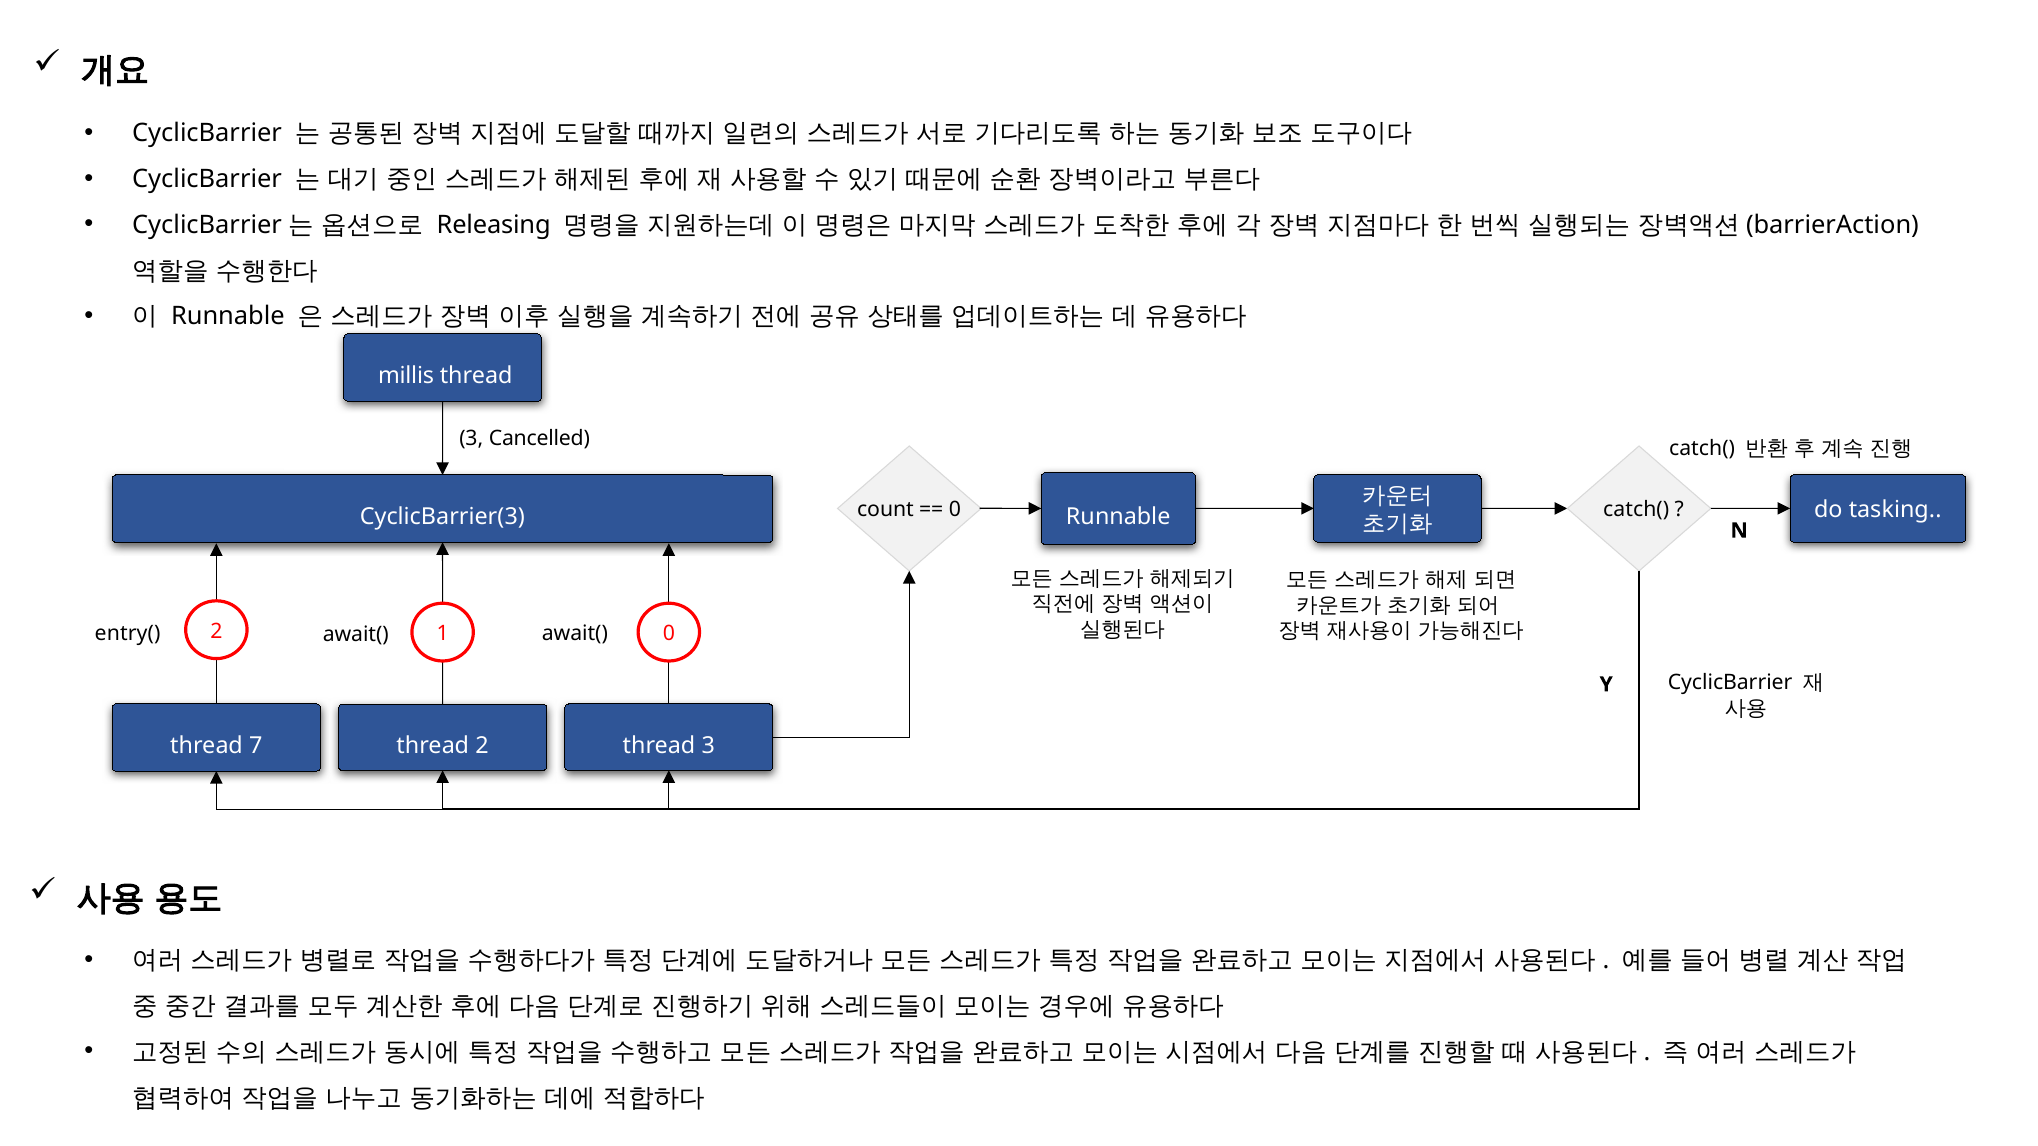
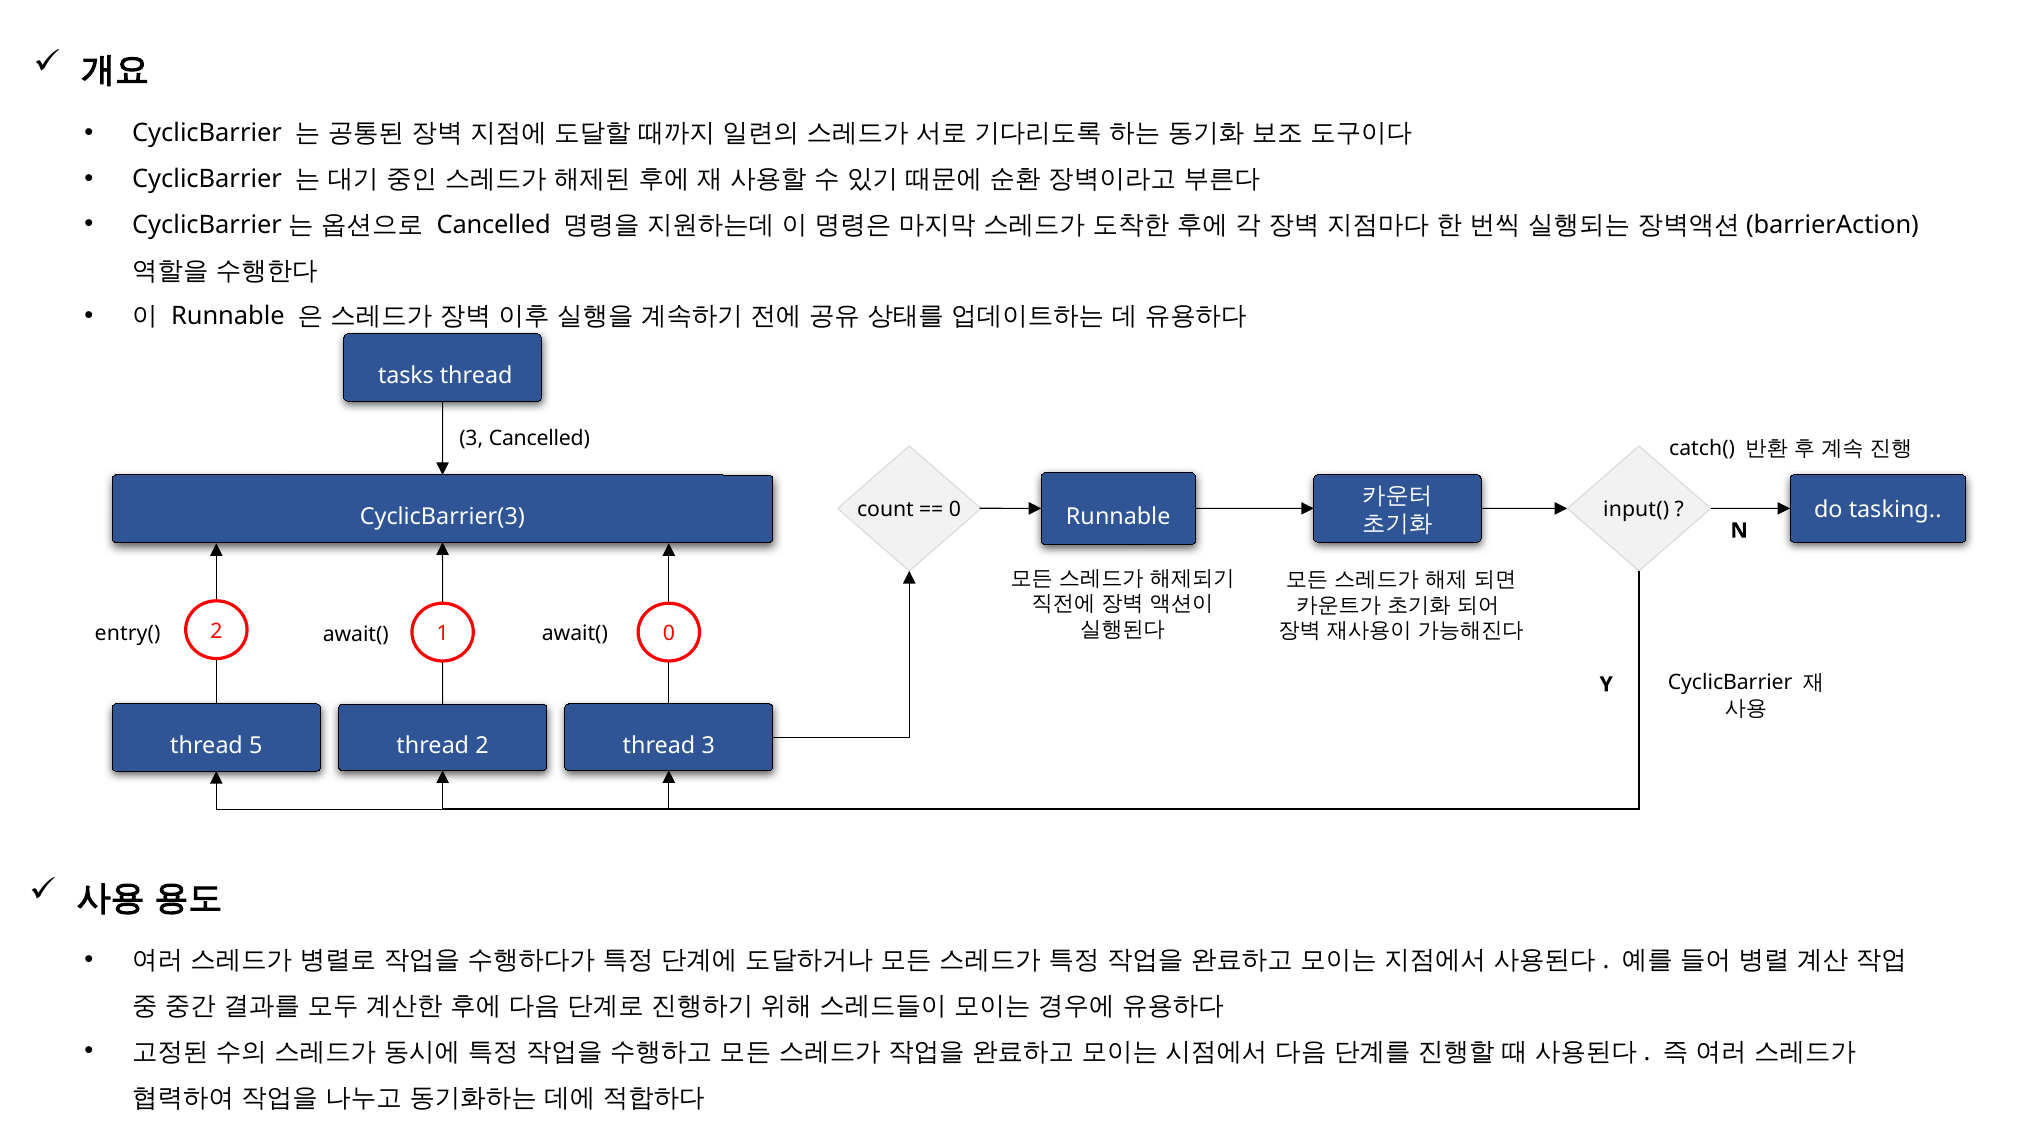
Releasing: Releasing -> Cancelled (494, 225)
millis: millis -> tasks (406, 376)
0 catch(: catch( -> input( (1636, 509)
7: 7 -> 5 (256, 746)
